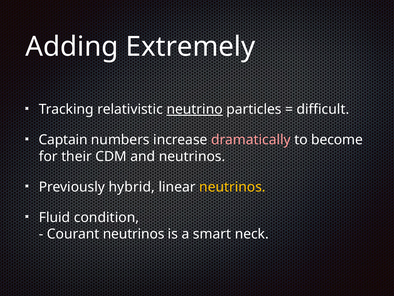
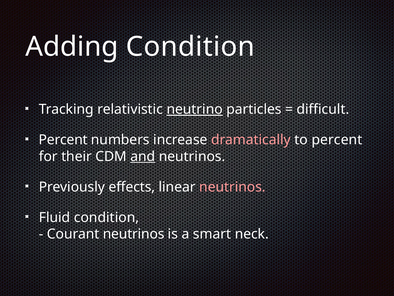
Adding Extremely: Extremely -> Condition (190, 47)
Captain: Captain -> Percent (63, 140)
to become: become -> percent (337, 140)
and underline: none -> present (143, 156)
hybrid: hybrid -> effects (132, 187)
neutrinos colour: yellow -> pink (232, 187)
